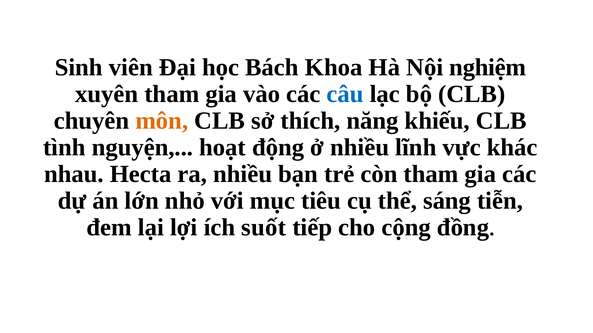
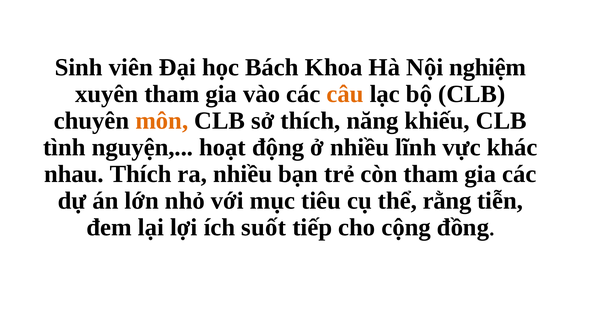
câu colour: blue -> orange (345, 94)
nhau Hecta: Hecta -> Thích (141, 174)
sáng: sáng -> rằng (447, 201)
